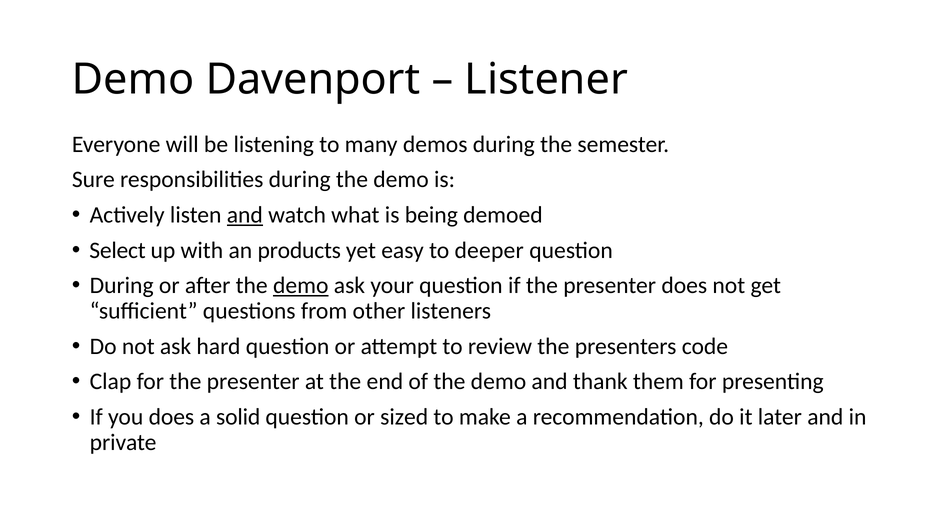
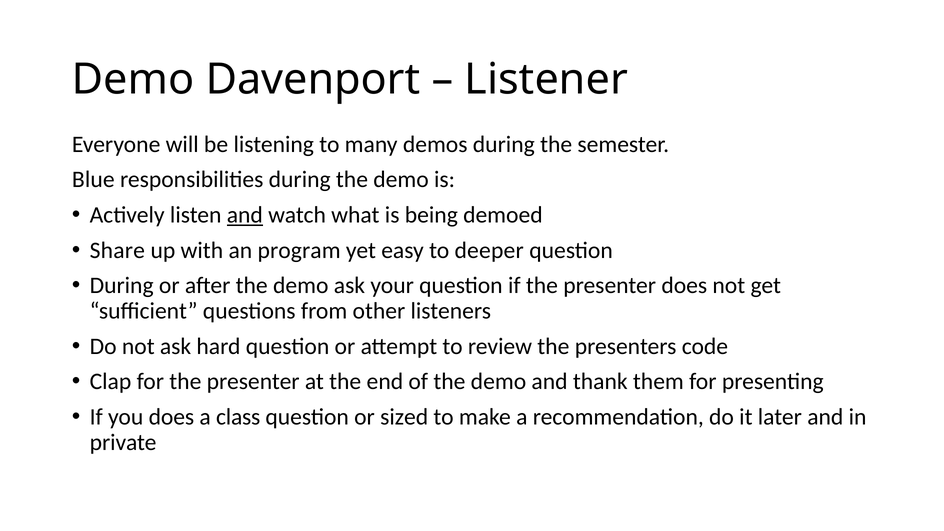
Sure: Sure -> Blue (93, 180)
Select: Select -> Share (117, 250)
products: products -> program (299, 250)
demo underline: present -> none (301, 286)
solid: solid -> class (238, 417)
